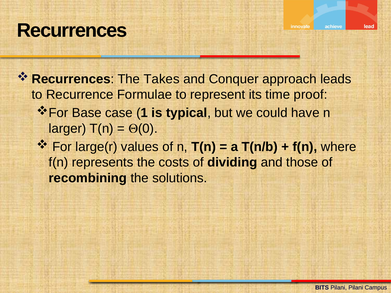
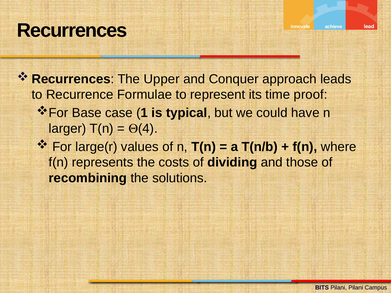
Takes: Takes -> Upper (162, 79)
0: 0 -> 4 (148, 129)
